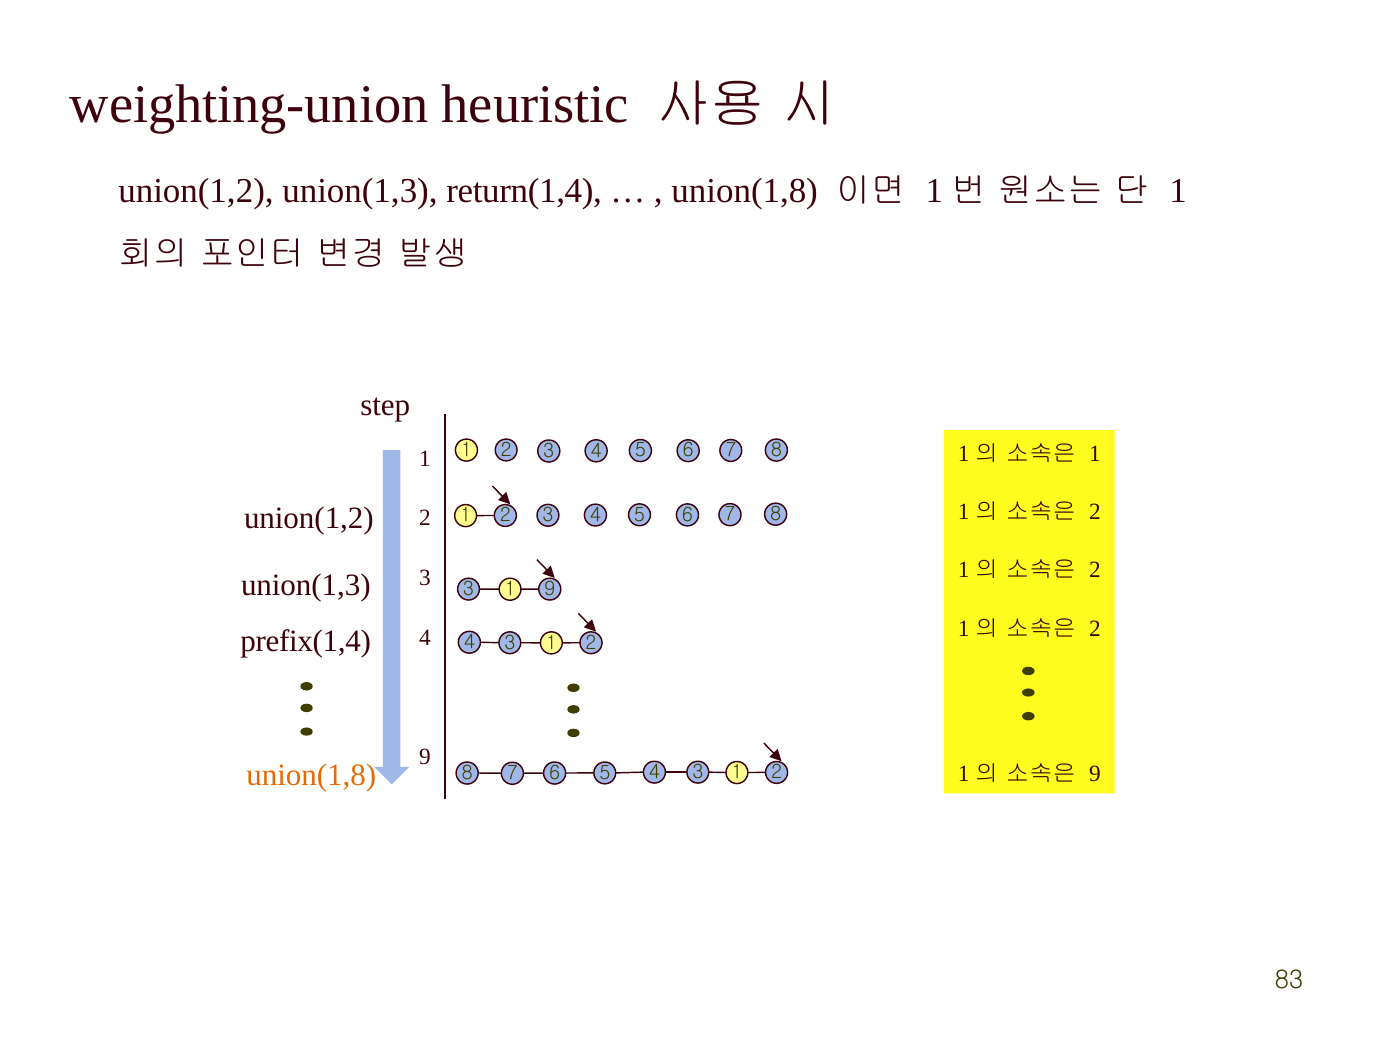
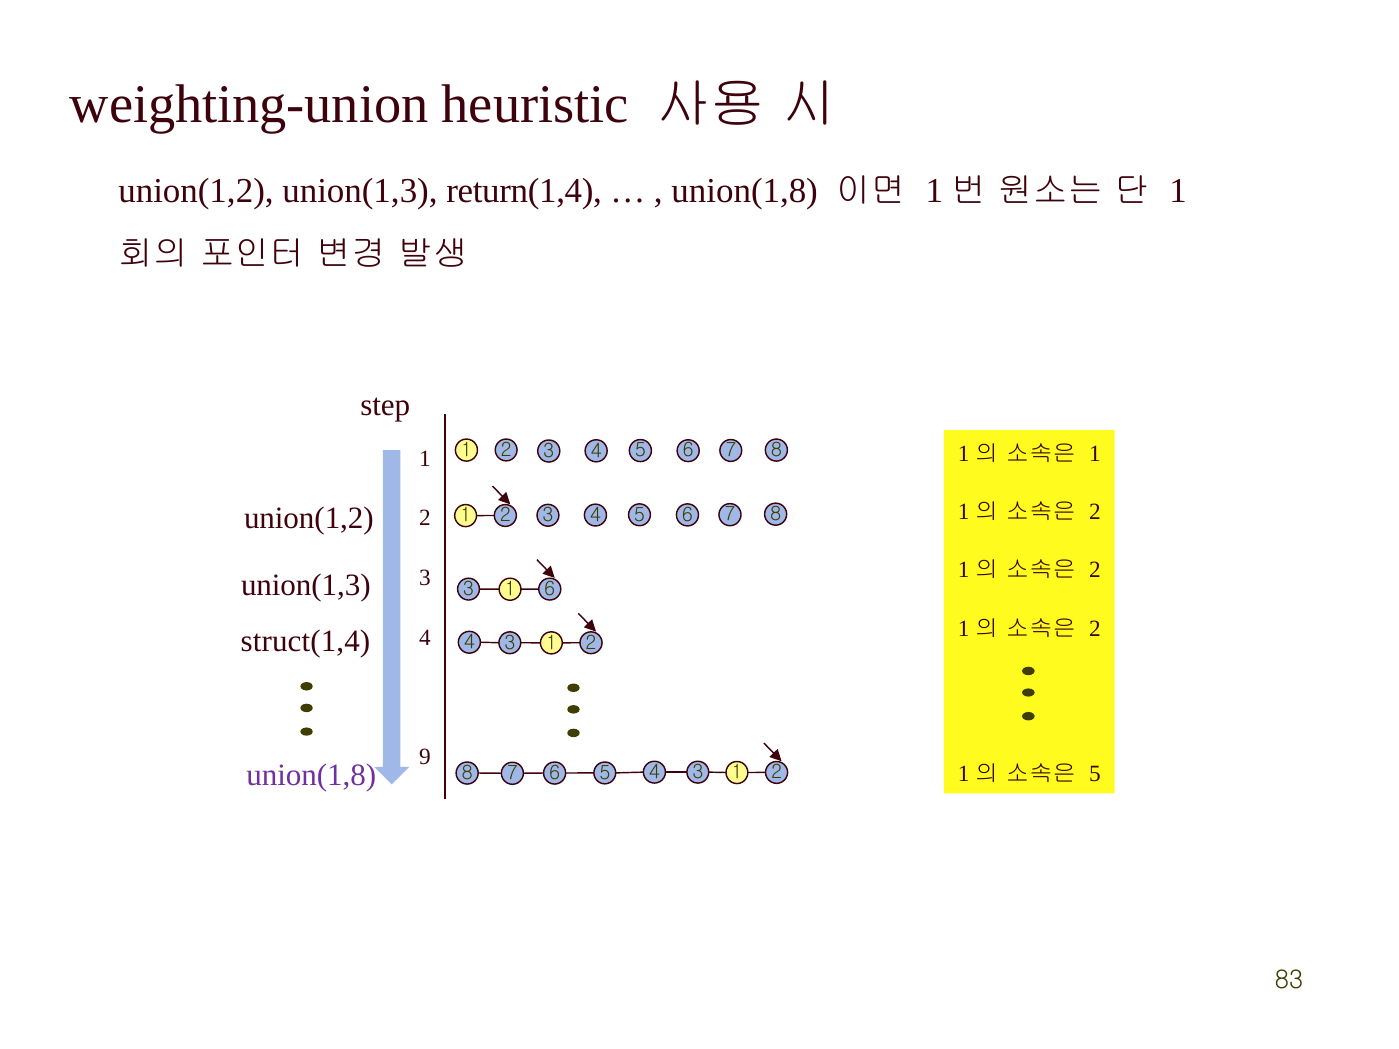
1 9: 9 -> 6 (550, 589)
prefix(1,4: prefix(1,4 -> struct(1,4 (305, 641)
union(1,8 colour: orange -> purple (311, 775)
9: 9 -> 5 (1095, 774)
